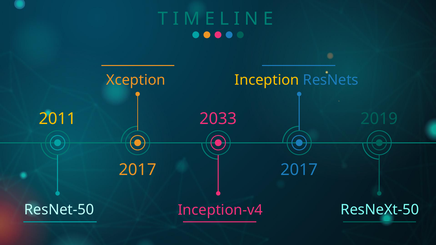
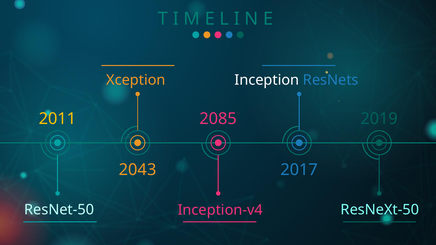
Inception colour: yellow -> white (267, 80)
2033: 2033 -> 2085 (218, 119)
2017: 2017 -> 2043 (138, 170)
